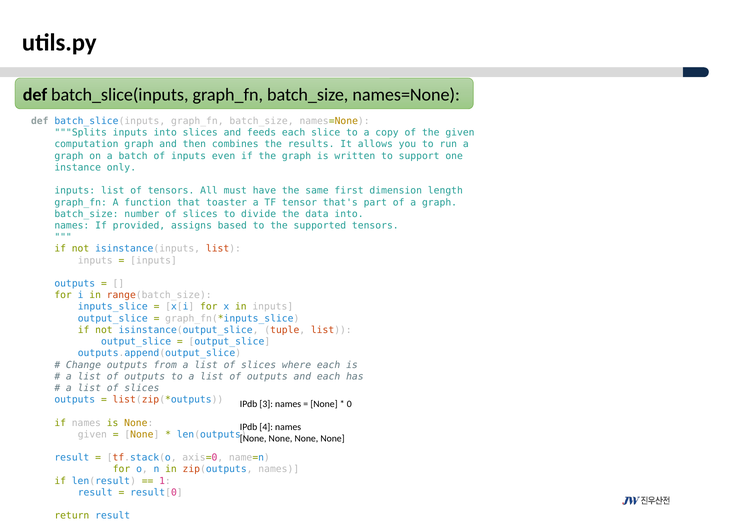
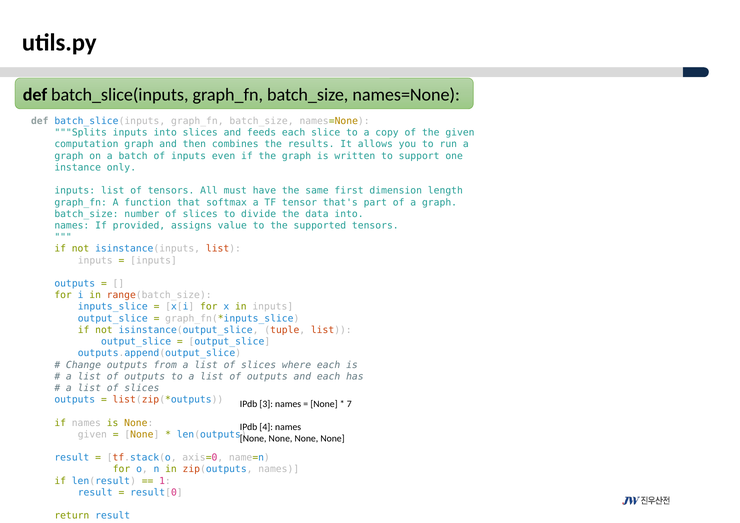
toaster: toaster -> softmax (227, 202)
based: based -> value (232, 226)
0: 0 -> 7 (349, 404)
